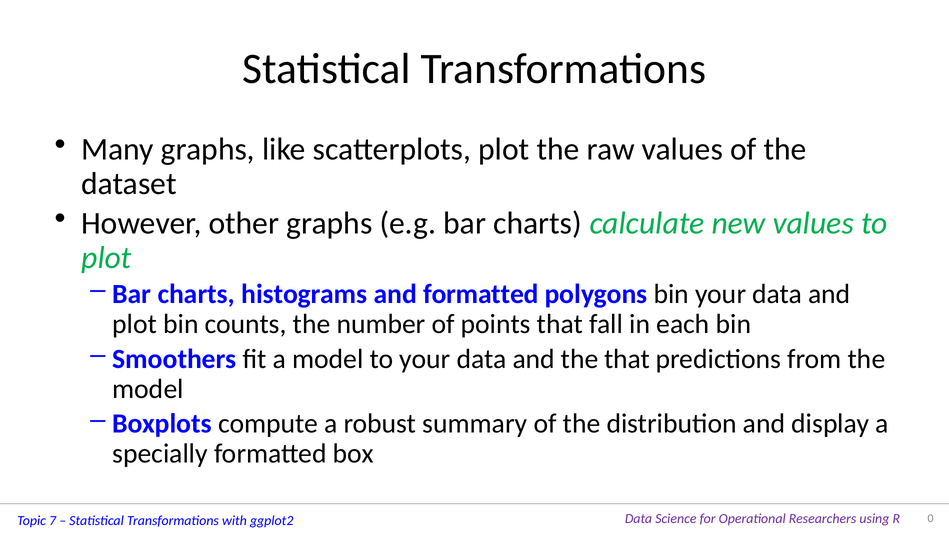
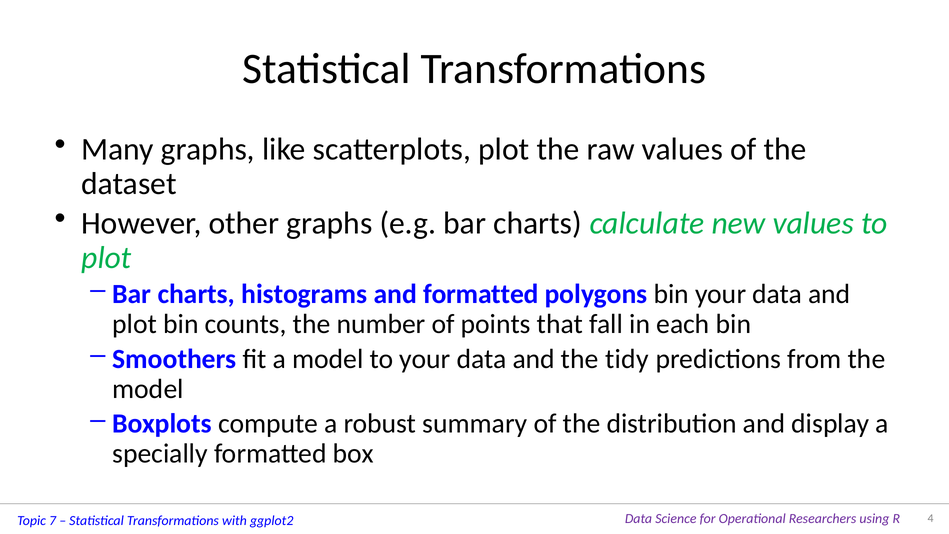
the that: that -> tidy (627, 359)
0: 0 -> 4 (931, 518)
